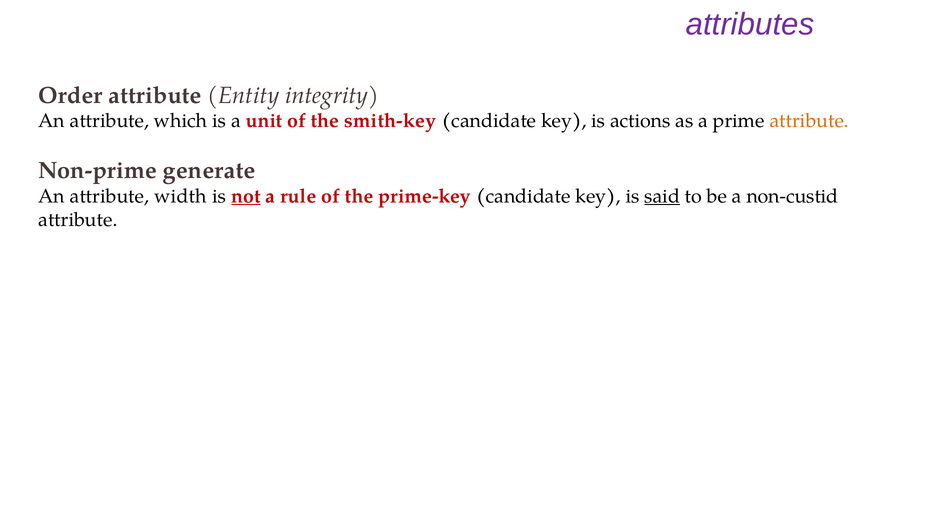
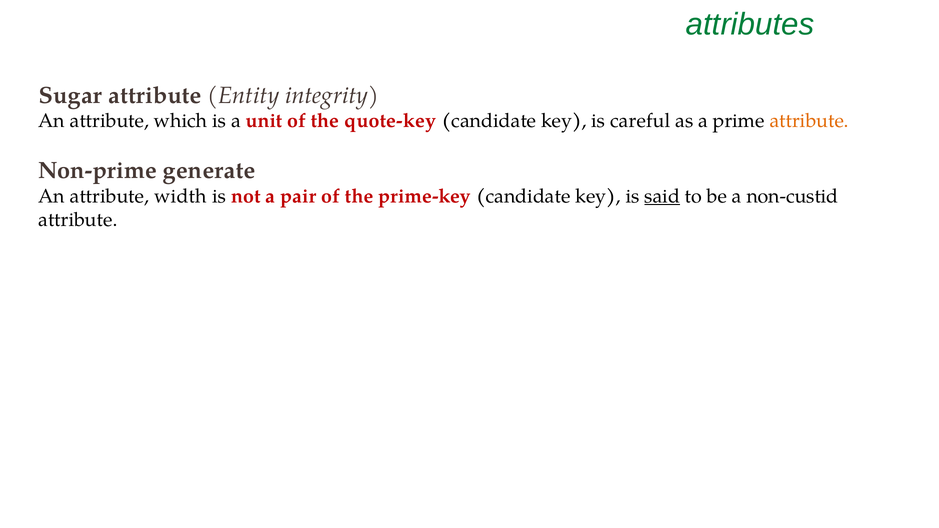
attributes colour: purple -> green (750, 24)
Order: Order -> Sugar (70, 95)
smith-key: smith-key -> quote-key (390, 121)
actions: actions -> careful (640, 121)
not underline: present -> none (246, 196)
rule: rule -> pair (298, 196)
